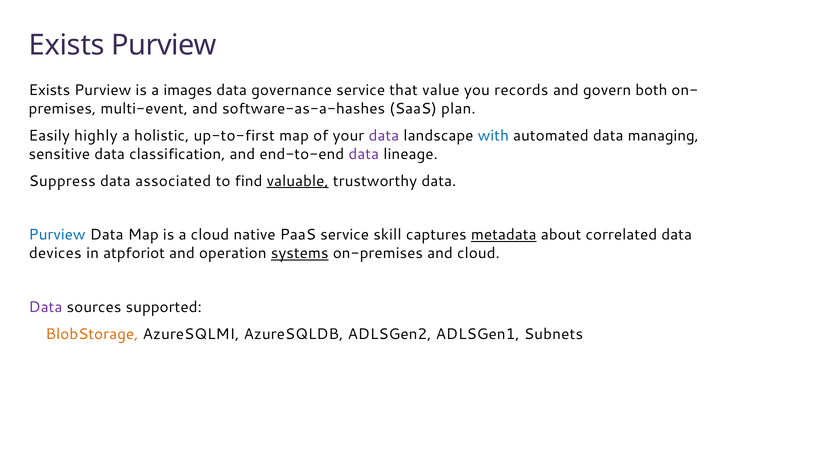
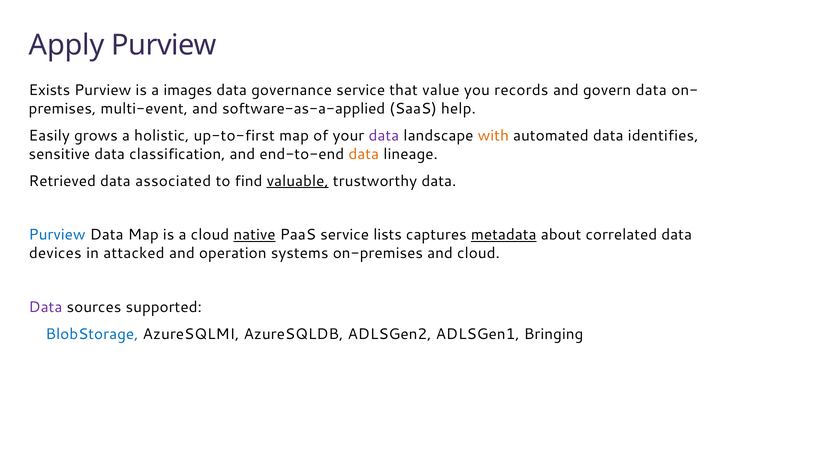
Exists: Exists -> Apply (67, 45)
govern both: both -> data (651, 90)
software-as-a-hashes: software-as-a-hashes -> software-as-a-applied (304, 109)
plan: plan -> help (458, 109)
highly: highly -> grows (96, 136)
with colour: blue -> orange (493, 136)
managing: managing -> identifies (663, 136)
data colour: purple -> orange (364, 154)
Suppress: Suppress -> Retrieved (62, 181)
native underline: none -> present (255, 235)
skill: skill -> lists (388, 235)
atpforiot: atpforiot -> attacked (134, 253)
systems underline: present -> none (300, 253)
BlobStorage colour: orange -> blue (92, 334)
Subnets: Subnets -> Bringing (554, 334)
